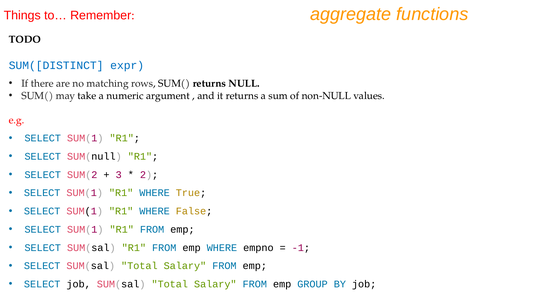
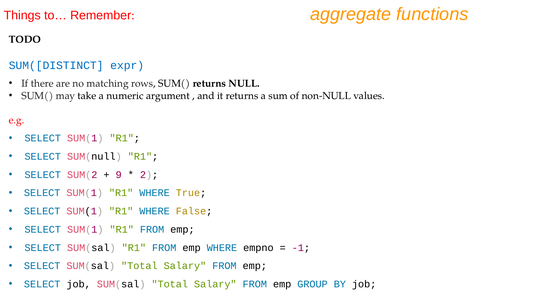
3: 3 -> 9 (119, 175)
